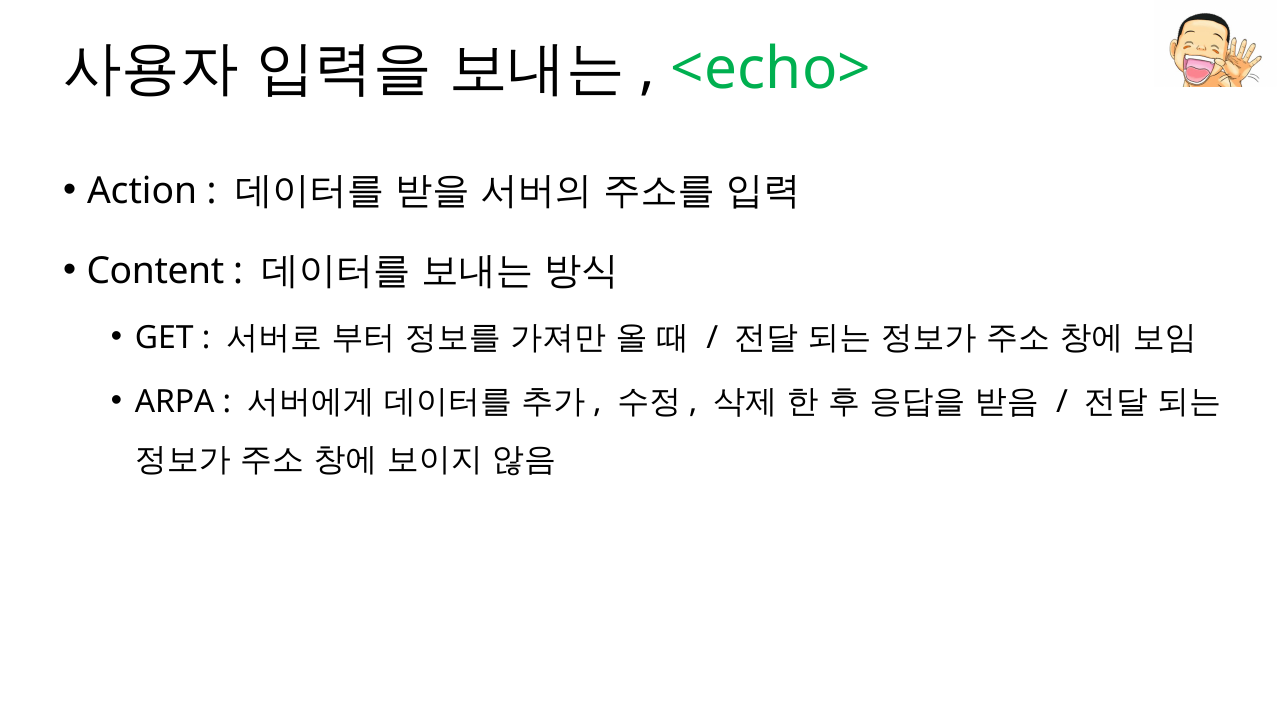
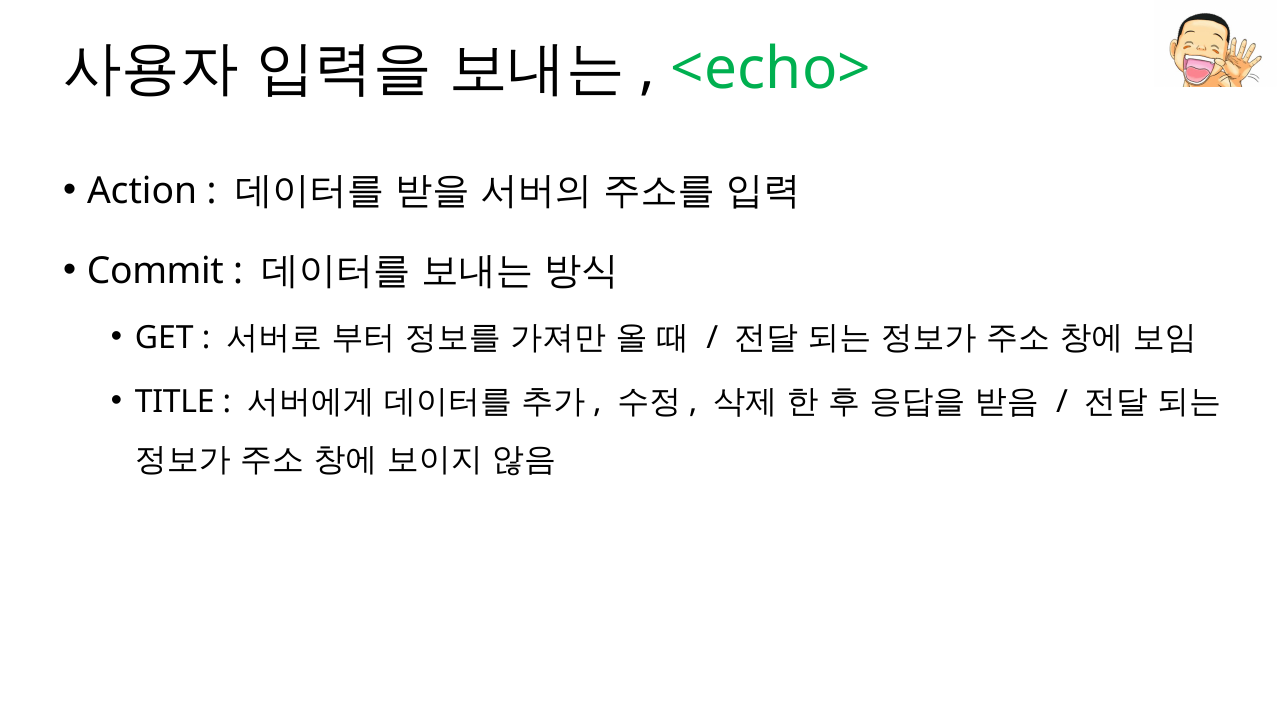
Content: Content -> Commit (155, 271)
ARPA: ARPA -> TITLE (175, 402)
